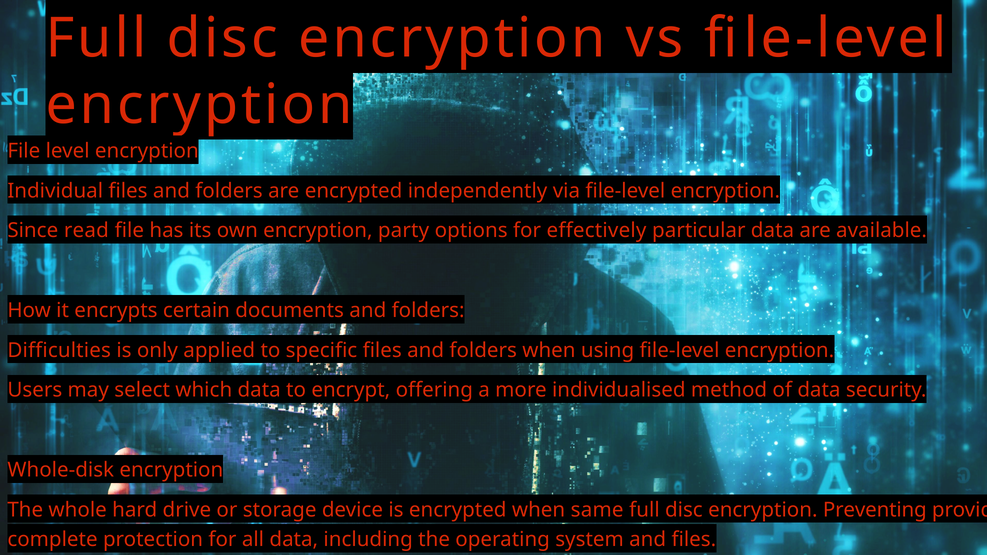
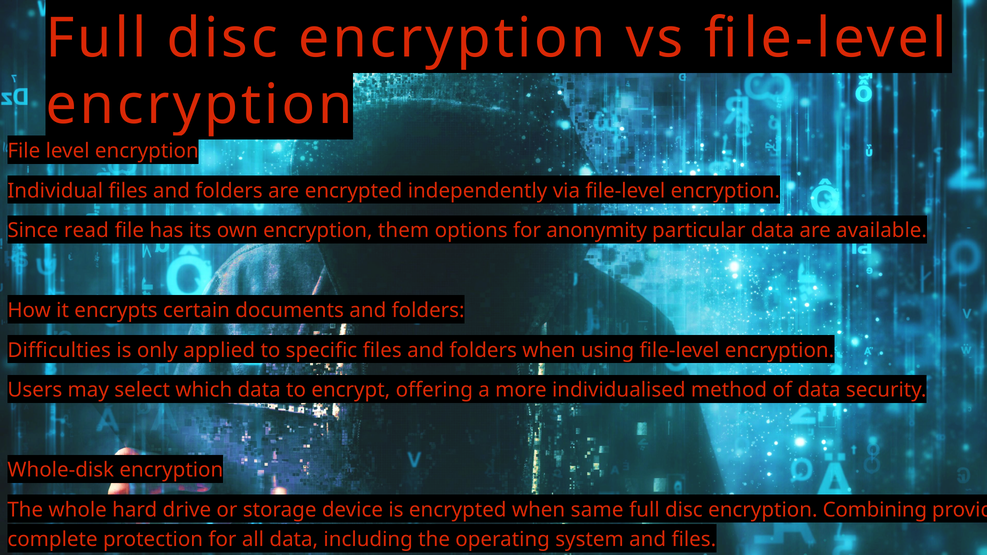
party: party -> them (404, 231)
effectively: effectively -> anonymity (597, 231)
Preventing: Preventing -> Combining (875, 510)
